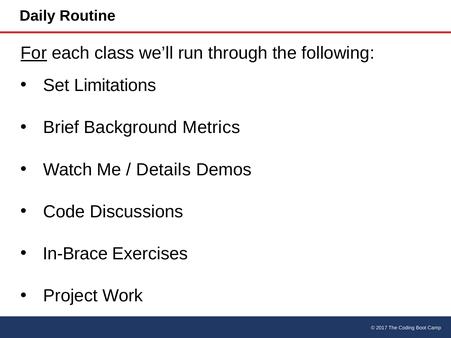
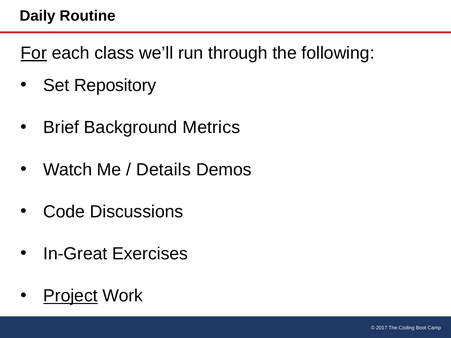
Limitations: Limitations -> Repository (115, 85)
In-Brace: In-Brace -> In-Great (75, 254)
Project underline: none -> present (70, 296)
